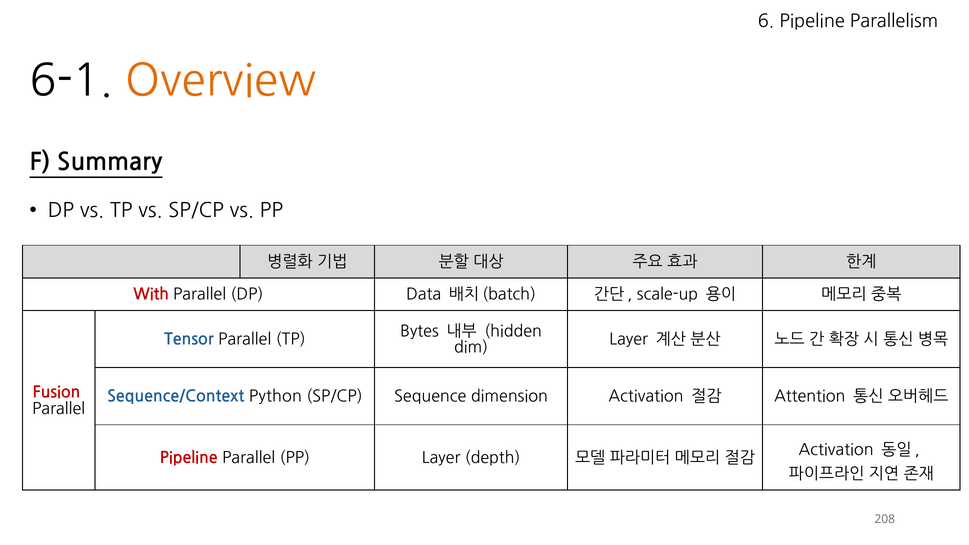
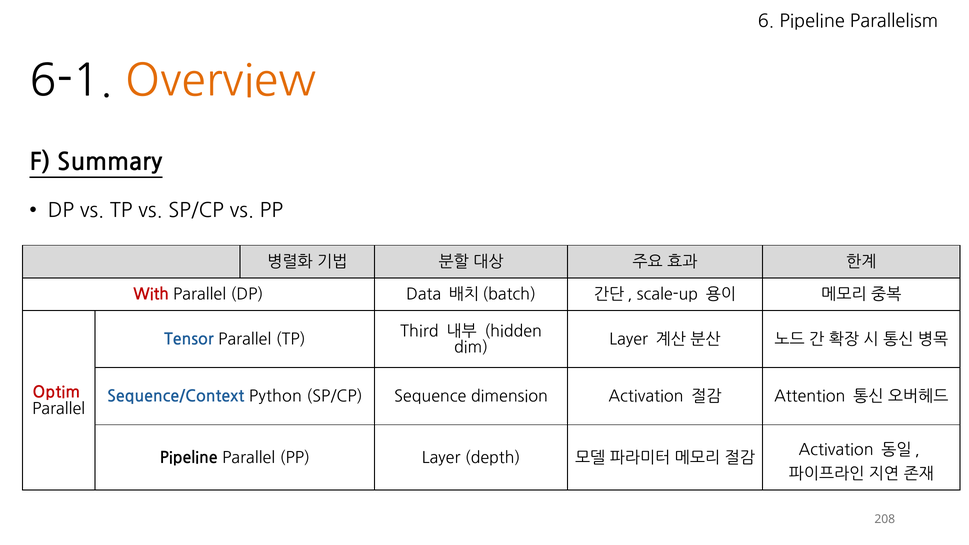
Bytes: Bytes -> Third (419, 331)
Fusion: Fusion -> Optim (56, 393)
Pipeline colour: red -> black (189, 458)
